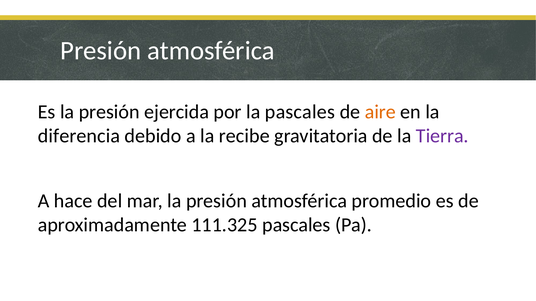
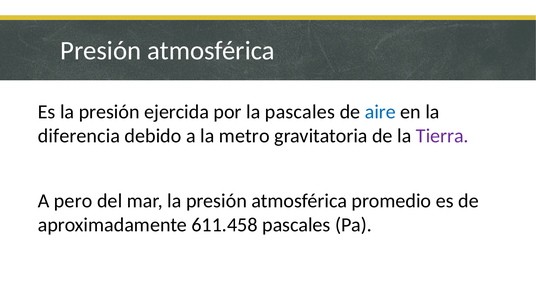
aire colour: orange -> blue (380, 112)
recibe: recibe -> metro (244, 136)
hace: hace -> pero (73, 201)
111.325: 111.325 -> 611.458 (224, 225)
